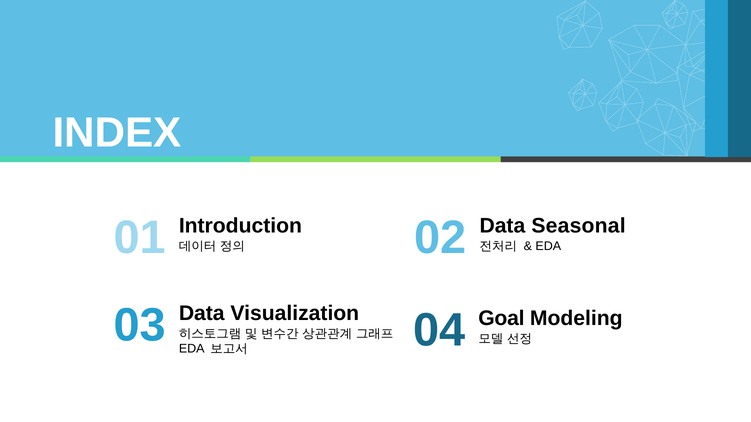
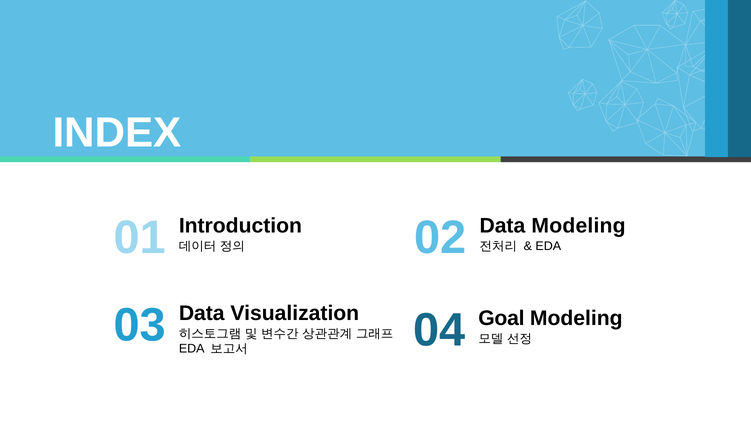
Data Seasonal: Seasonal -> Modeling (579, 226)
